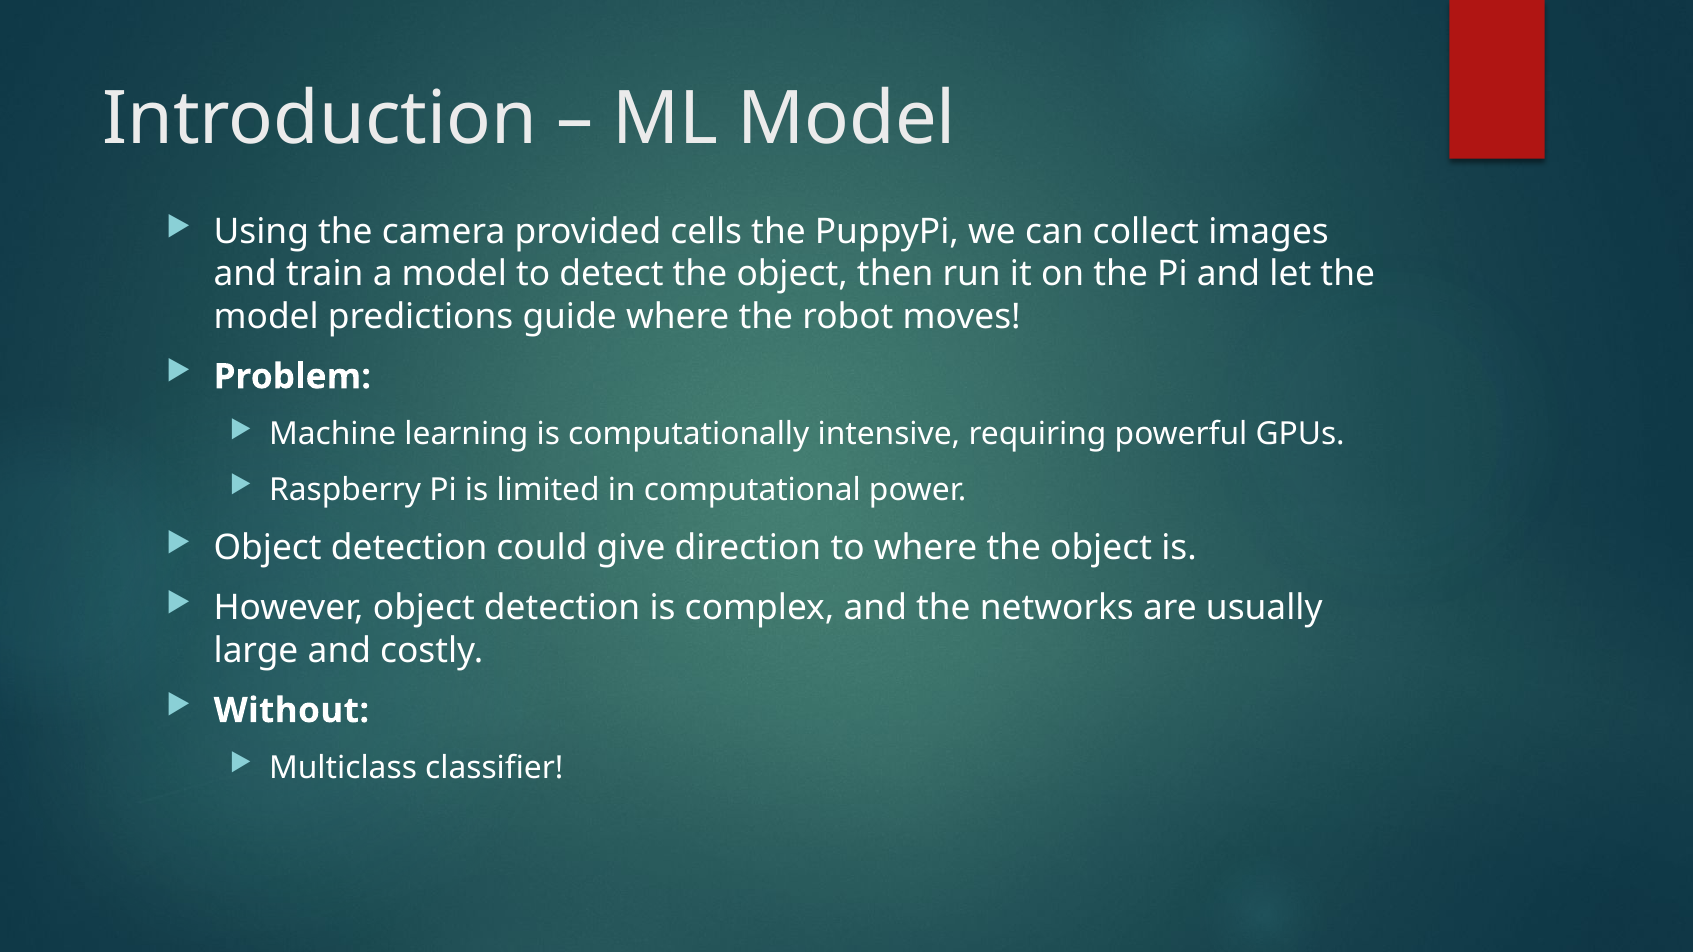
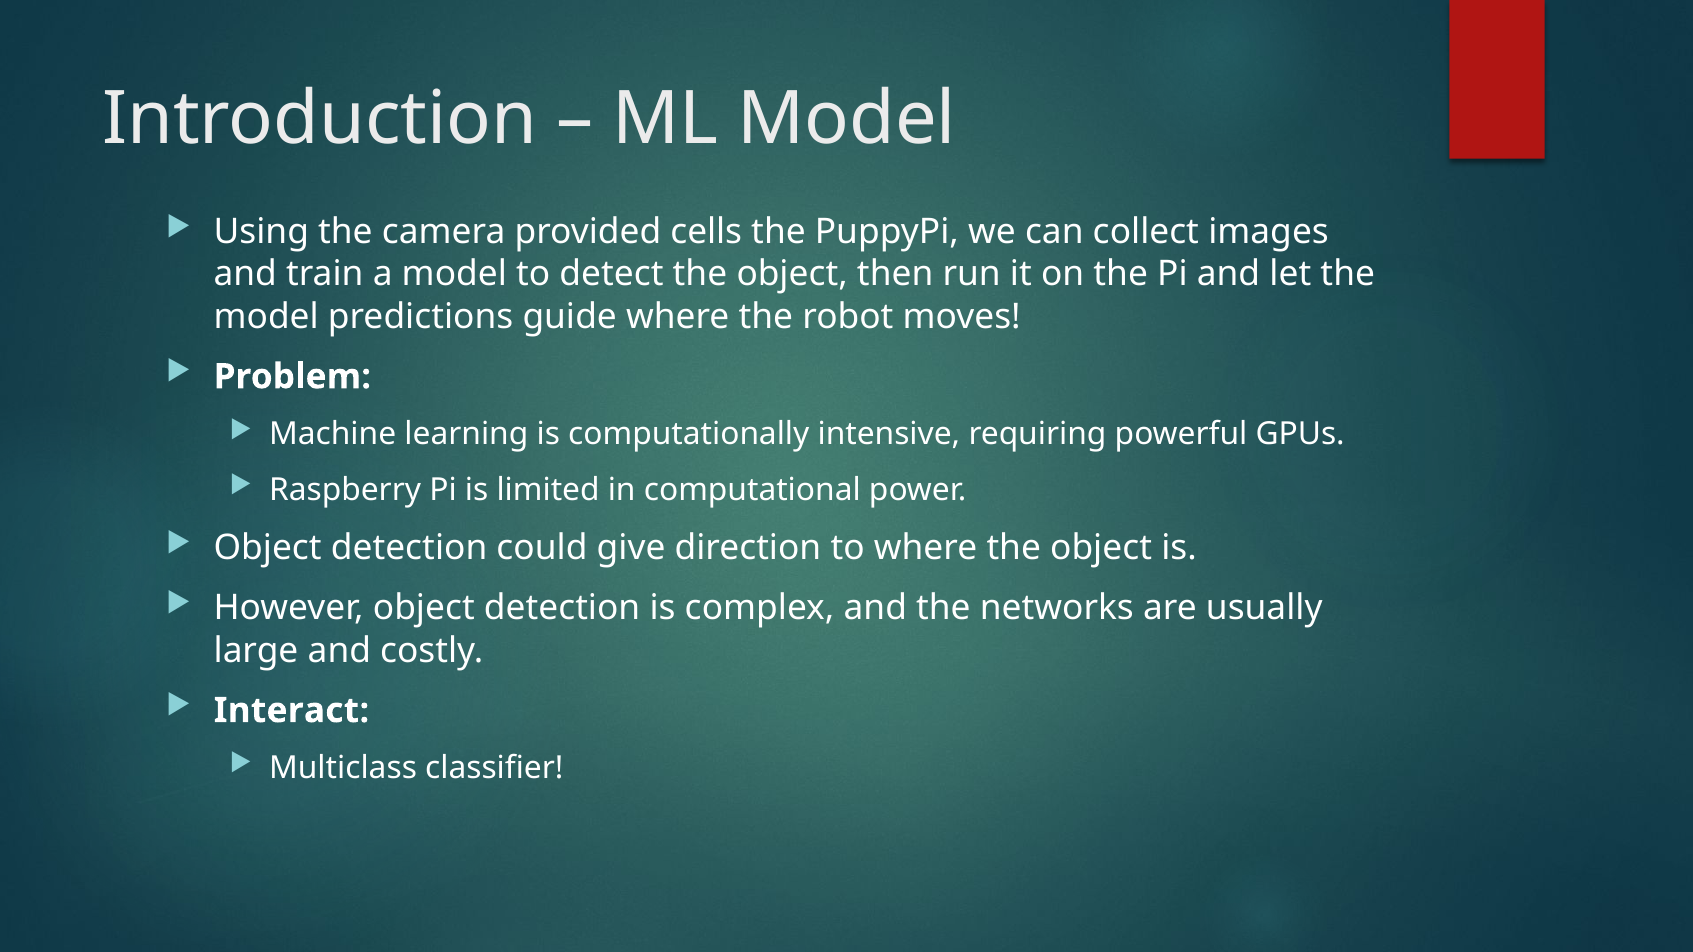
Without: Without -> Interact (291, 711)
